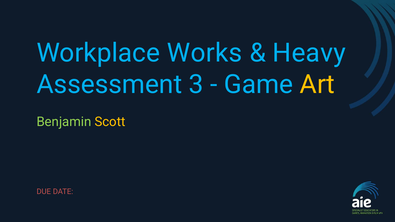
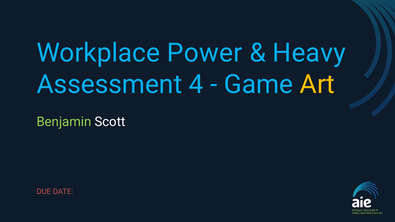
Works: Works -> Power (205, 53)
3: 3 -> 4 (196, 85)
Scott colour: yellow -> white (110, 122)
